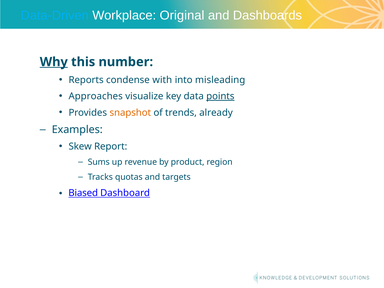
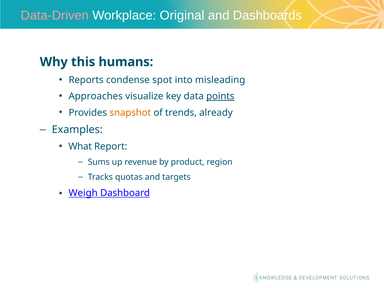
Data-Driven colour: light blue -> pink (55, 16)
Why underline: present -> none (54, 62)
number: number -> humans (126, 62)
with: with -> spot (162, 80)
Skew: Skew -> What (80, 147)
Biased: Biased -> Weigh (83, 193)
